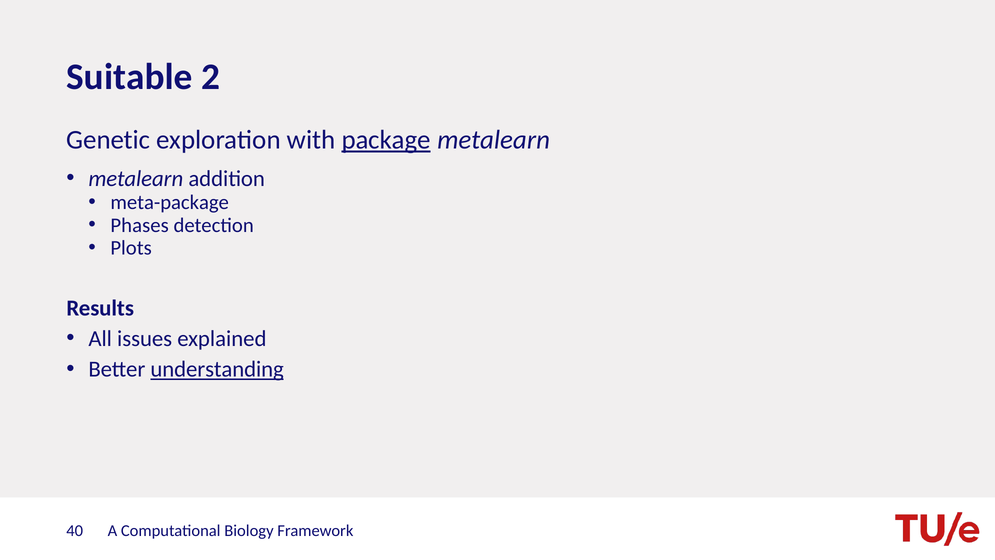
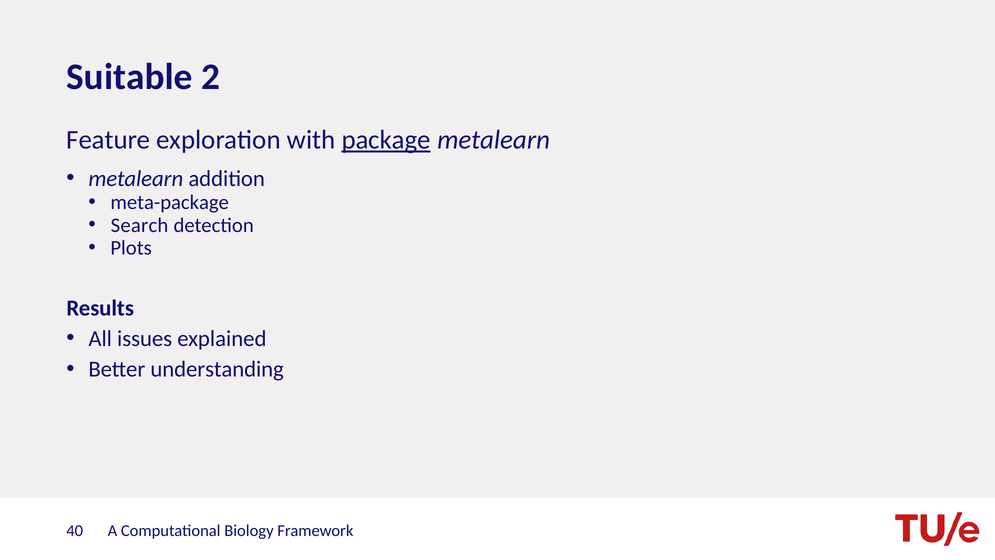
Genetic: Genetic -> Feature (108, 140)
Phases: Phases -> Search (140, 225)
understanding underline: present -> none (217, 369)
